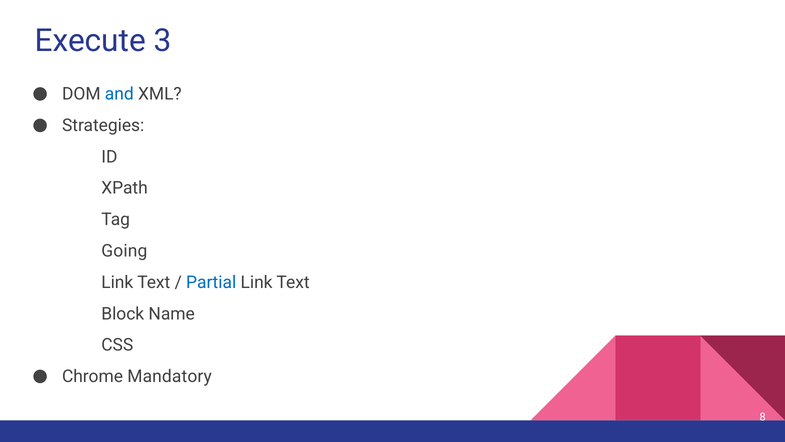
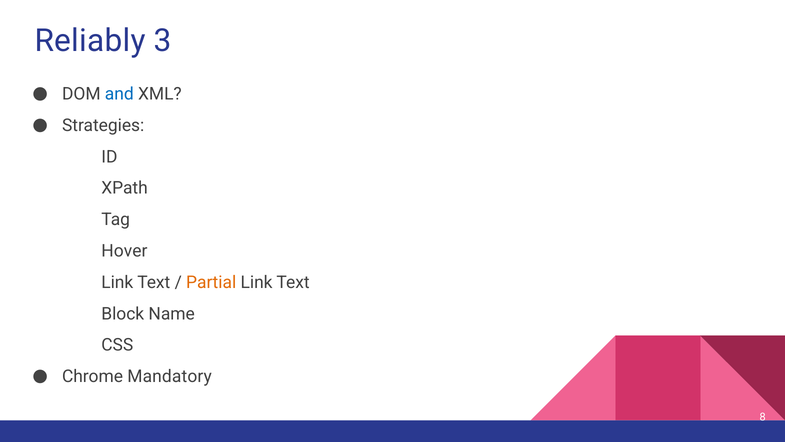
Execute: Execute -> Reliably (90, 41)
Going: Going -> Hover (124, 251)
Partial colour: blue -> orange (211, 282)
